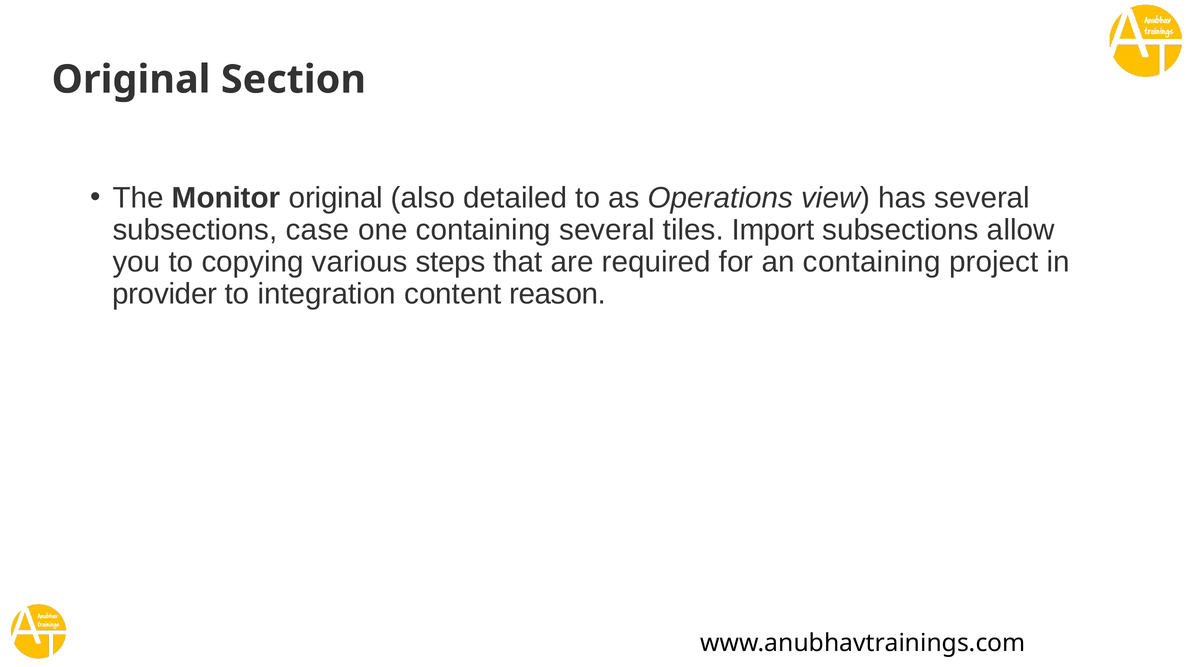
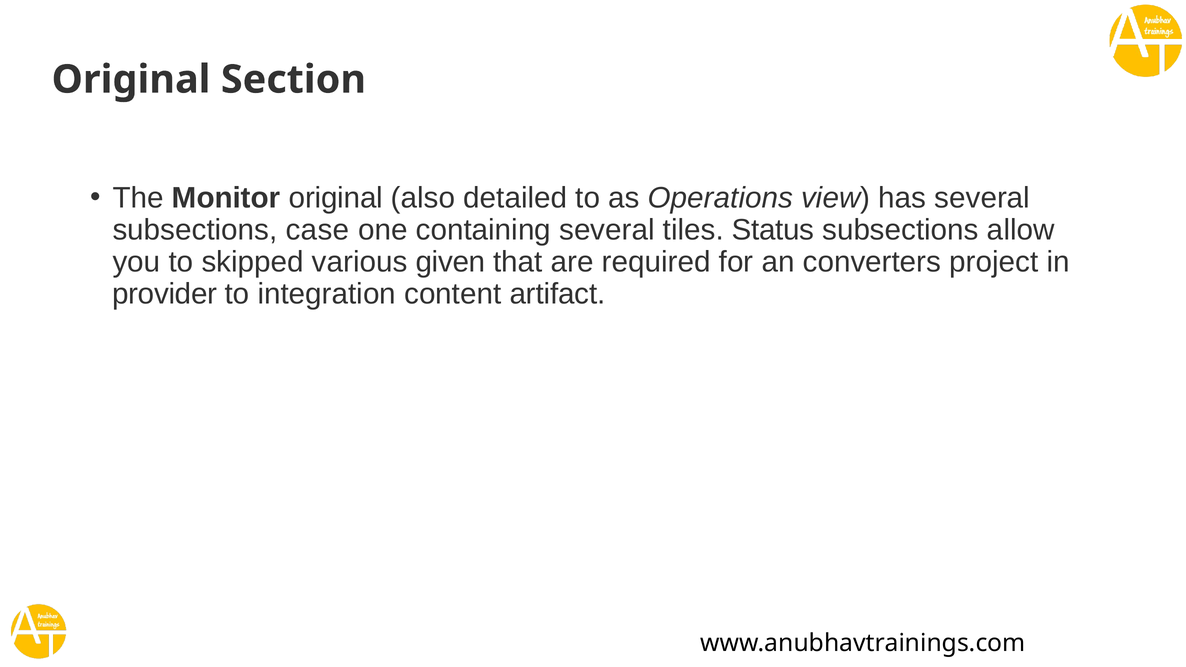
Import: Import -> Status (773, 230)
copying: copying -> skipped (253, 262)
steps: steps -> given (450, 262)
an containing: containing -> converters (872, 262)
reason: reason -> artifact (558, 294)
